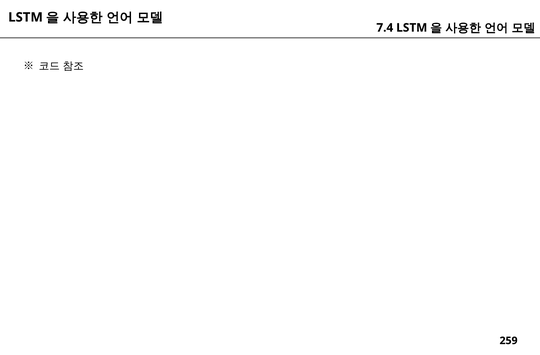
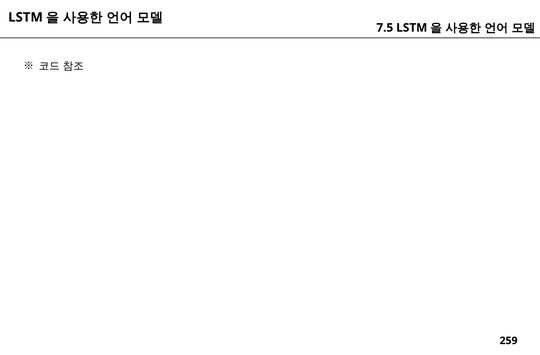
7.4: 7.4 -> 7.5 (385, 28)
